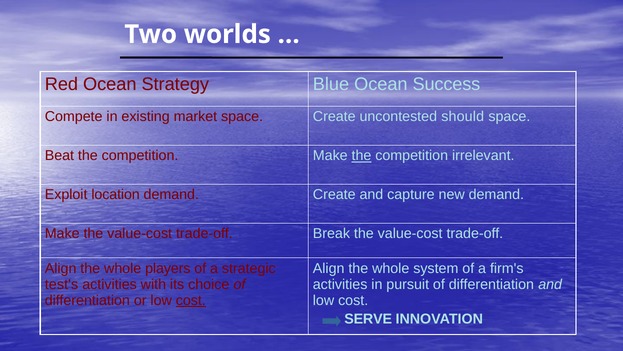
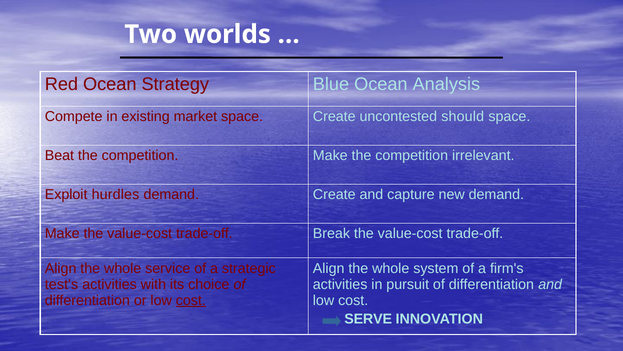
Success: Success -> Analysis (446, 84)
the underline: present -> none (361, 156)
location: location -> hurdles (115, 194)
players: players -> service (168, 268)
